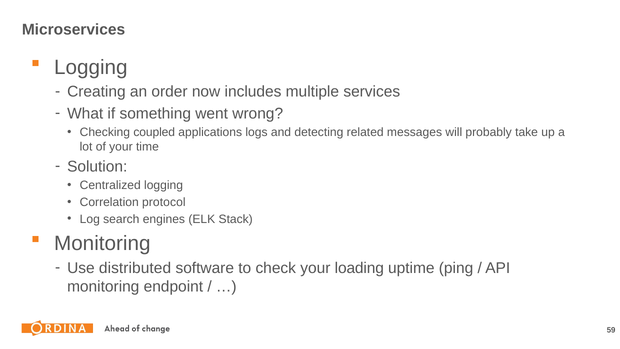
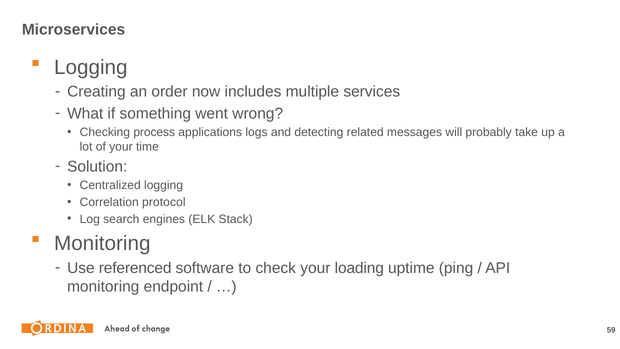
coupled: coupled -> process (154, 132)
distributed: distributed -> referenced (135, 268)
